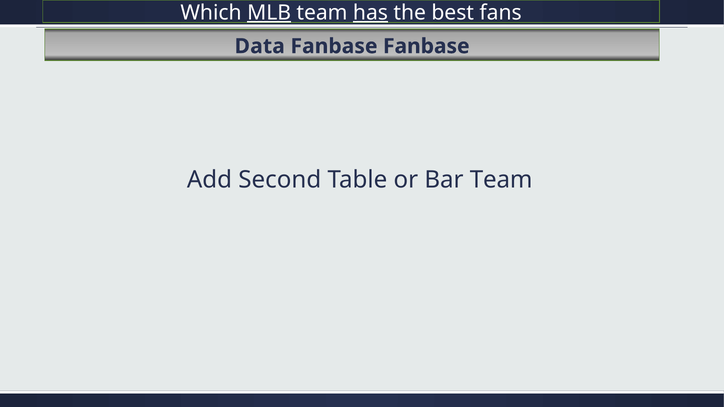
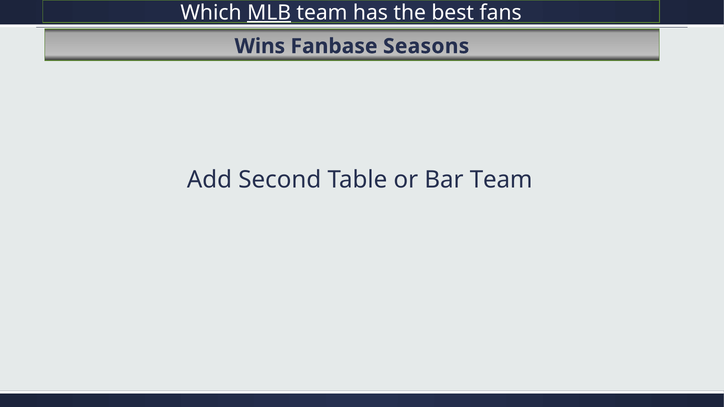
has underline: present -> none (370, 13)
Data: Data -> Wins (260, 46)
Fanbase Fanbase: Fanbase -> Seasons (426, 46)
